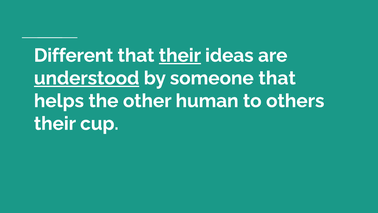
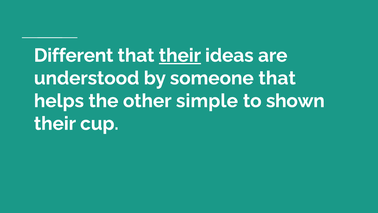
understood underline: present -> none (87, 78)
human: human -> simple (207, 101)
others: others -> shown (295, 101)
